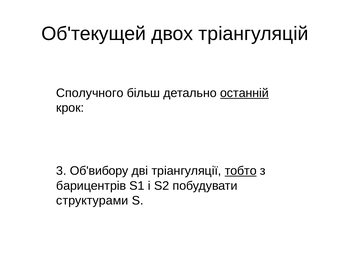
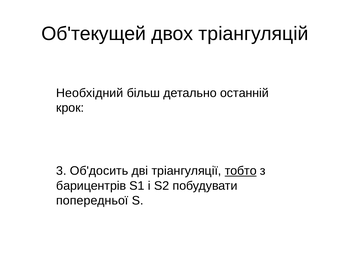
Сполучного: Сполучного -> Необхідний (90, 93)
останній underline: present -> none (244, 93)
Об'вибору: Об'вибору -> Об'досить (99, 171)
структурами: структурами -> попередньої (92, 201)
